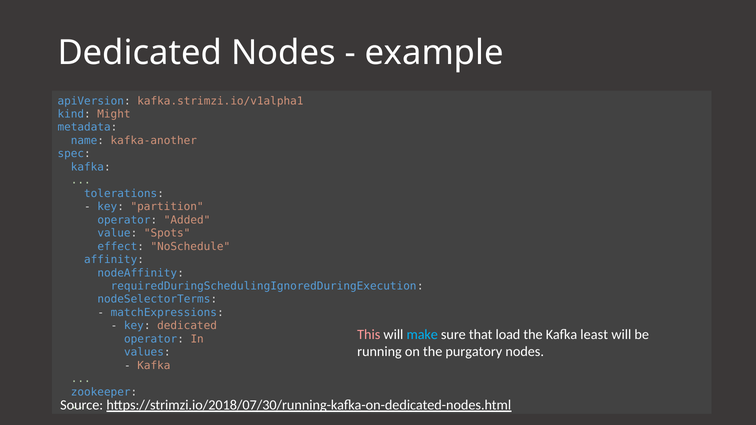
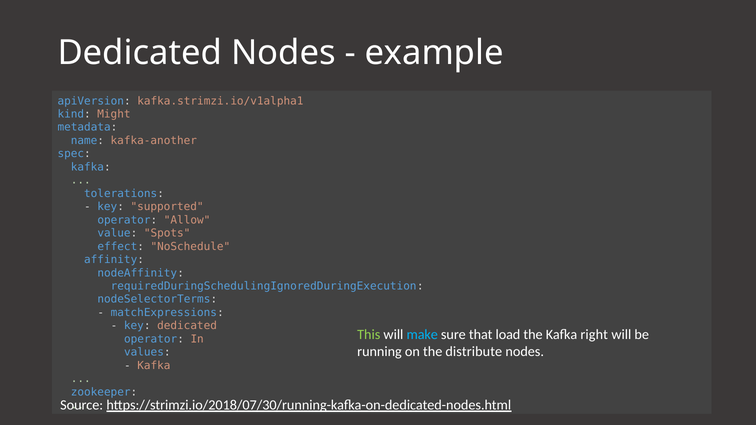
partition: partition -> supported (167, 207)
Added: Added -> Allow (187, 220)
This colour: pink -> light green (369, 335)
least: least -> right (594, 335)
purgatory: purgatory -> distribute (474, 352)
